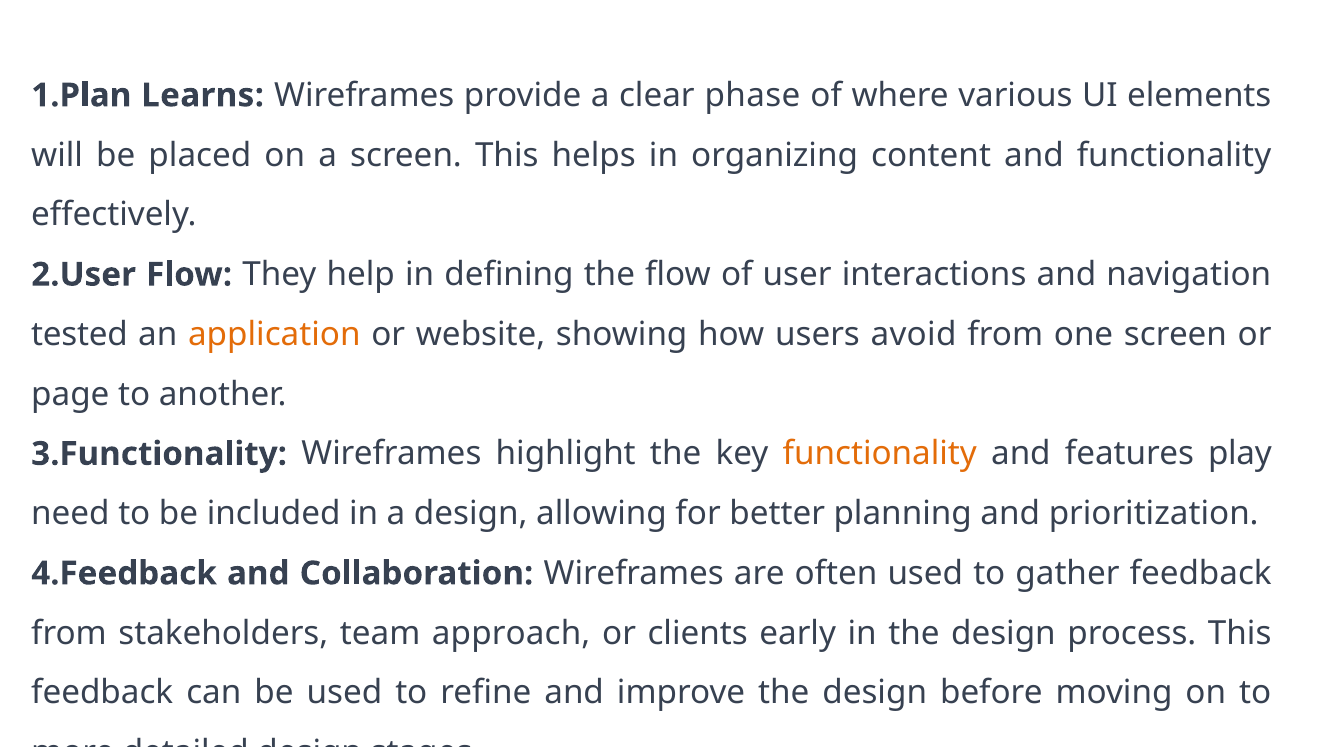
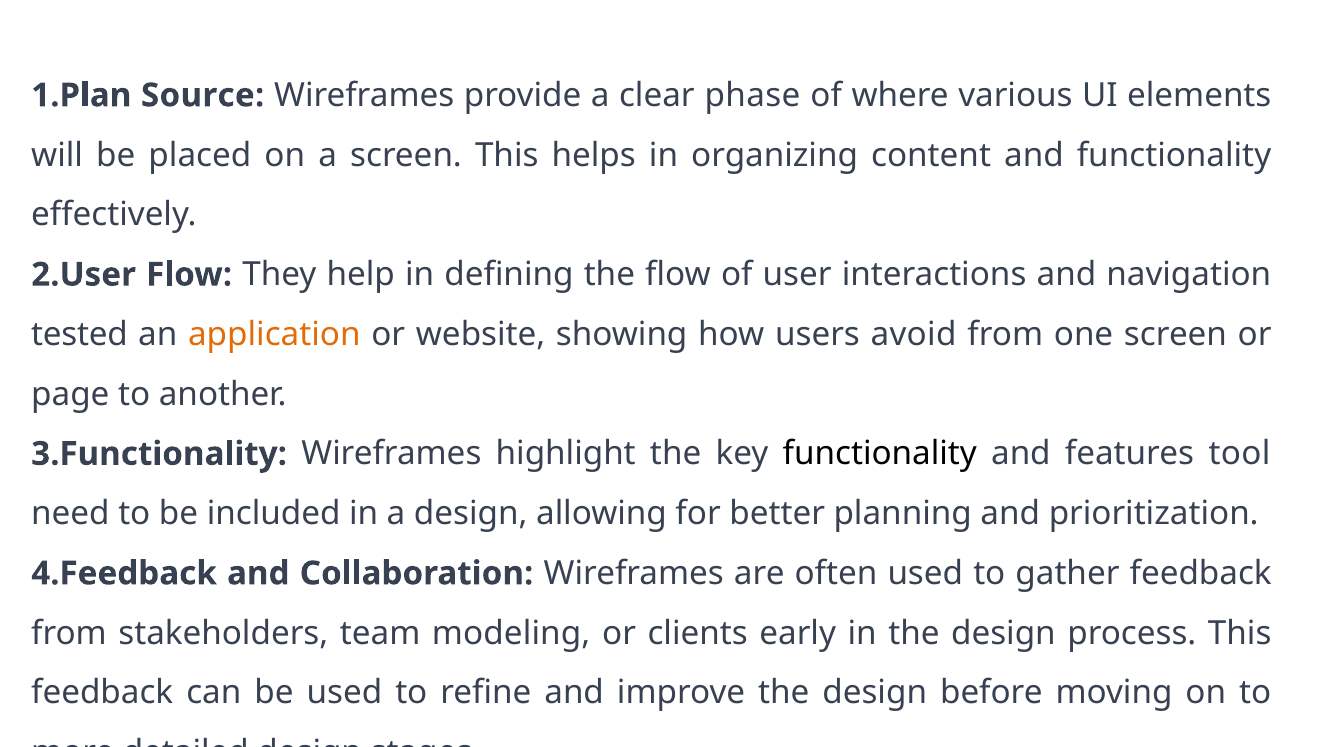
Learns: Learns -> Source (203, 95)
functionality colour: orange -> black (880, 454)
play: play -> tool (1240, 454)
approach: approach -> modeling (511, 634)
